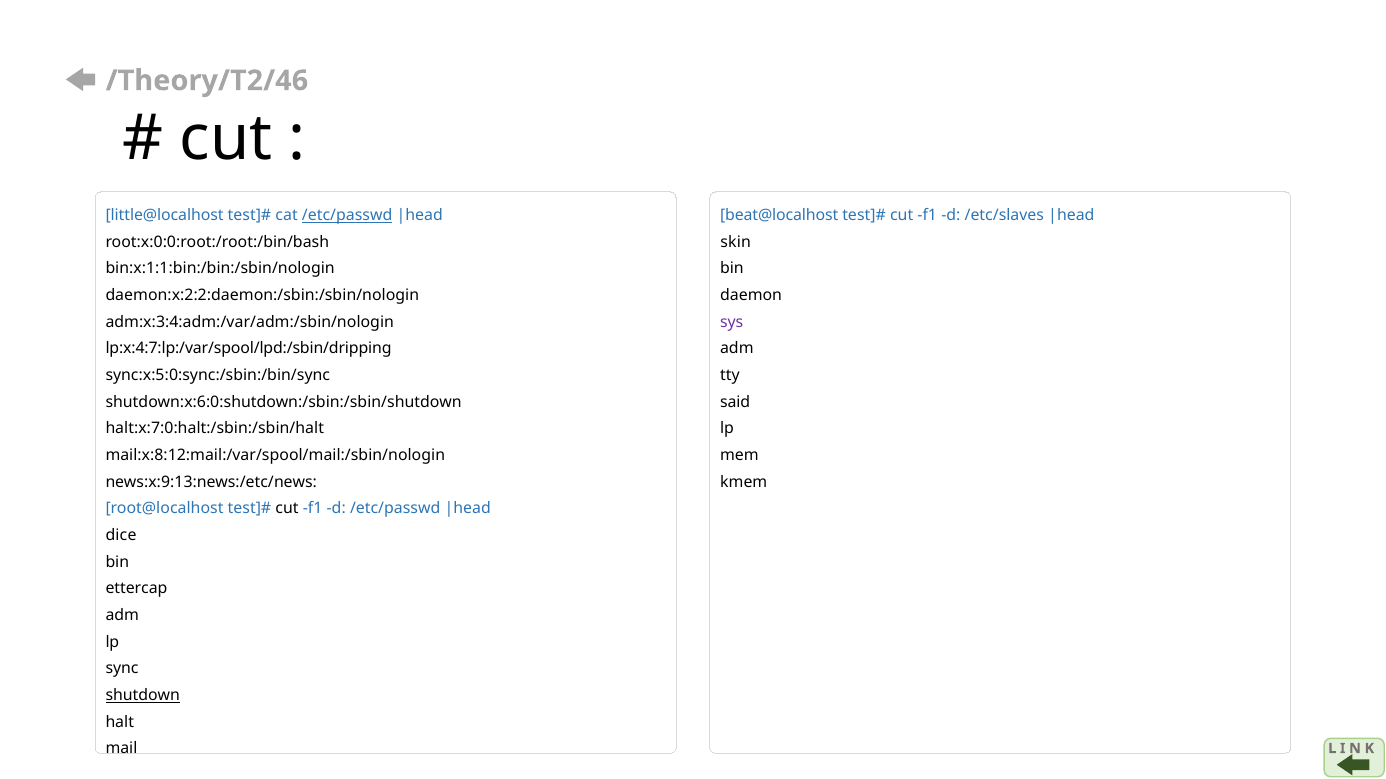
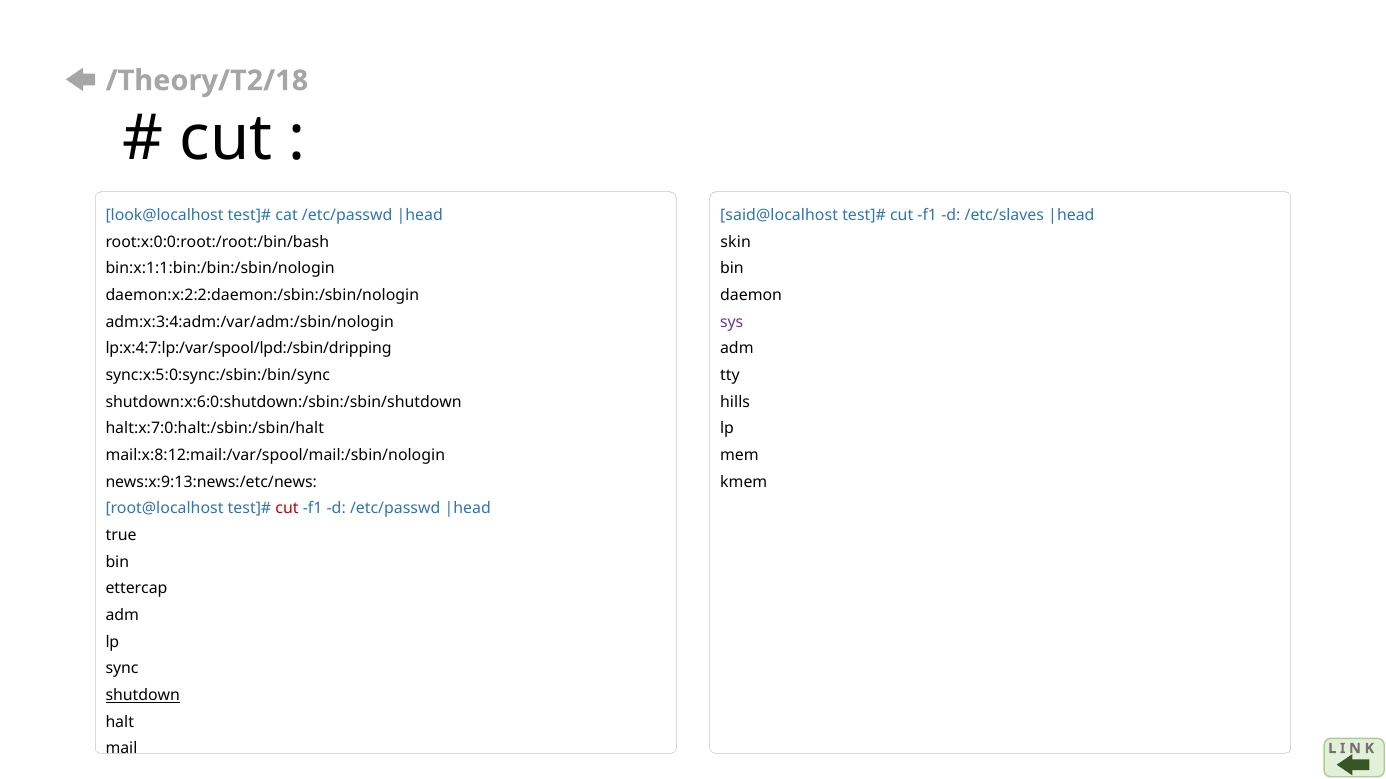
/Theory/T2/46: /Theory/T2/46 -> /Theory/T2/18 (207, 81)
little@localhost: little@localhost -> look@localhost (165, 216)
/etc/passwd underline: present -> none (347, 216)
beat@localhost: beat@localhost -> said@localhost (779, 216)
said: said -> hills (735, 402)
cut colour: black -> red (287, 509)
dice: dice -> true (121, 536)
